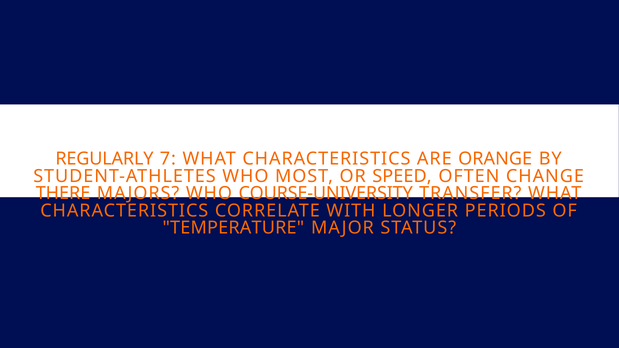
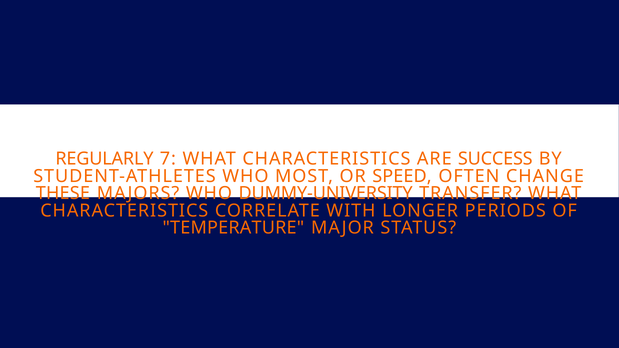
ORANGE: ORANGE -> SUCCESS (495, 159)
THERE: THERE -> THESE (63, 193)
COURSE-UNIVERSITY: COURSE-UNIVERSITY -> DUMMY-UNIVERSITY (326, 193)
